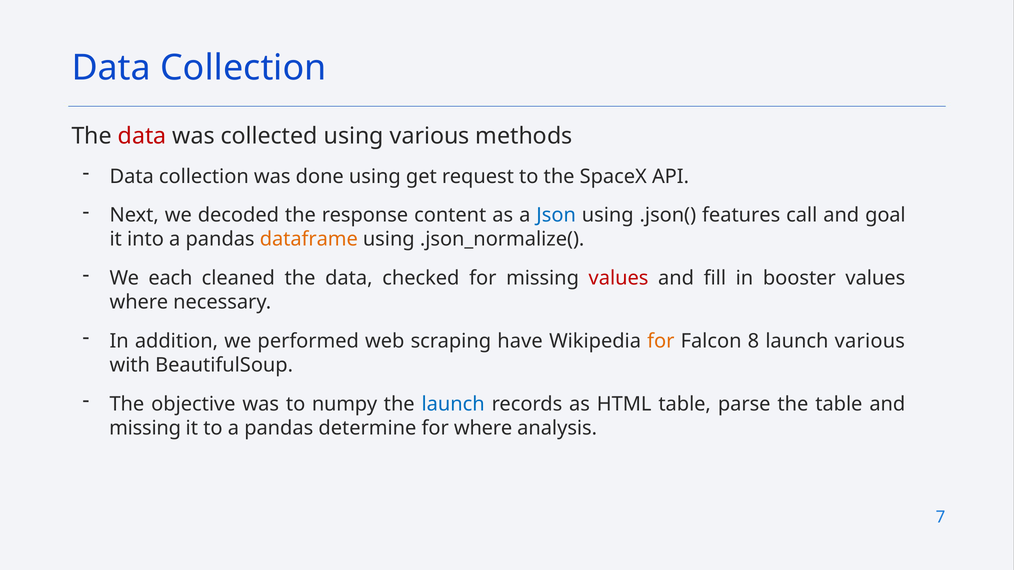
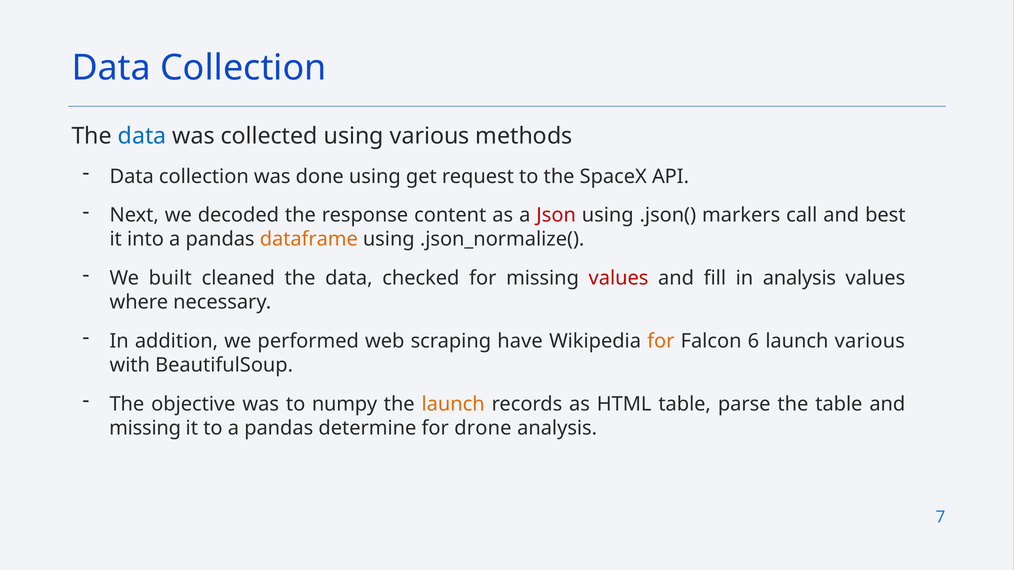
data colour: red -> blue (142, 136)
Json colour: blue -> red (556, 215)
features: features -> markers (741, 215)
goal: goal -> best (885, 215)
each: each -> built (170, 278)
in booster: booster -> analysis (799, 278)
8: 8 -> 6 (753, 341)
launch colour: blue -> orange (453, 404)
for where: where -> drone (483, 428)
